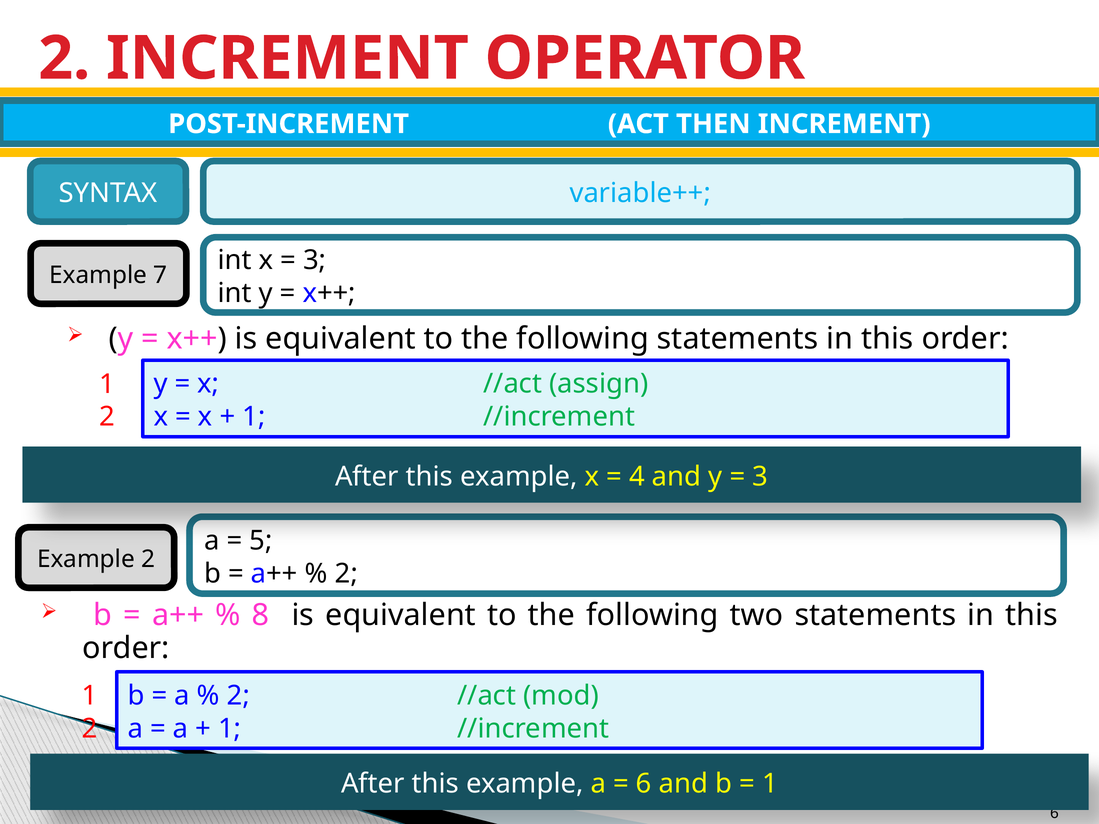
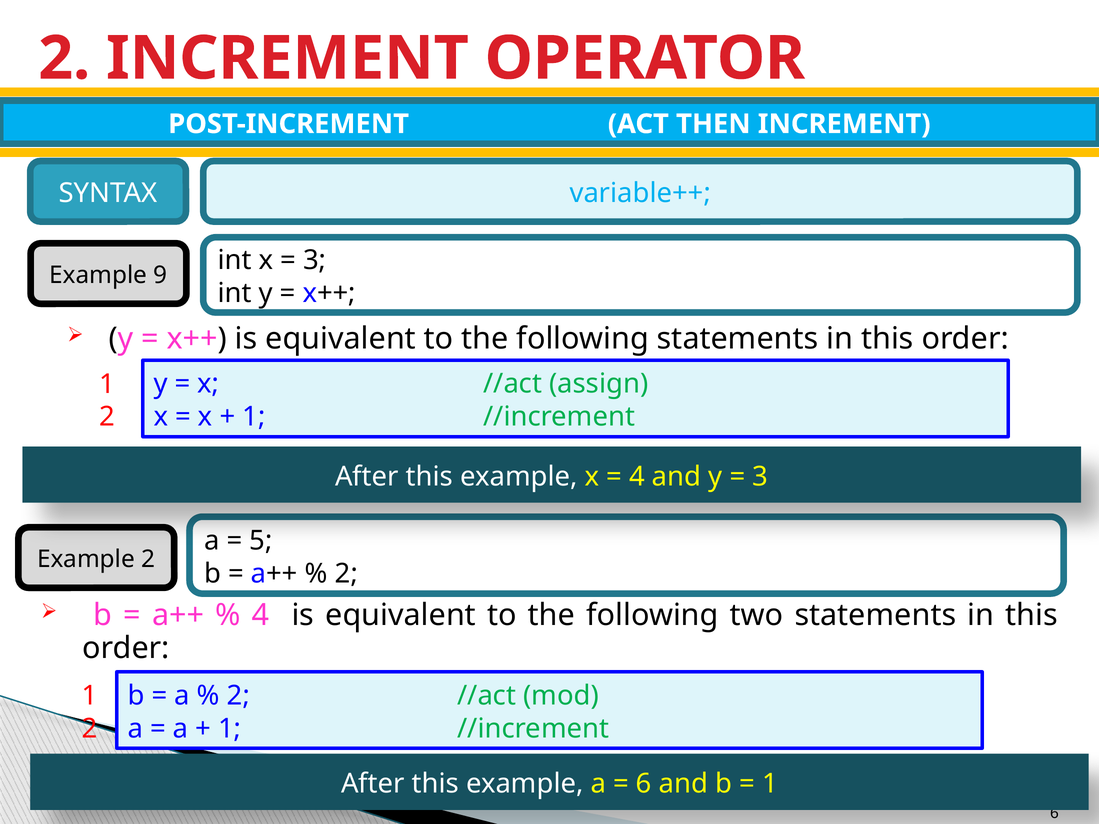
7: 7 -> 9 (160, 275)
8: 8 -> 4 (261, 616)
